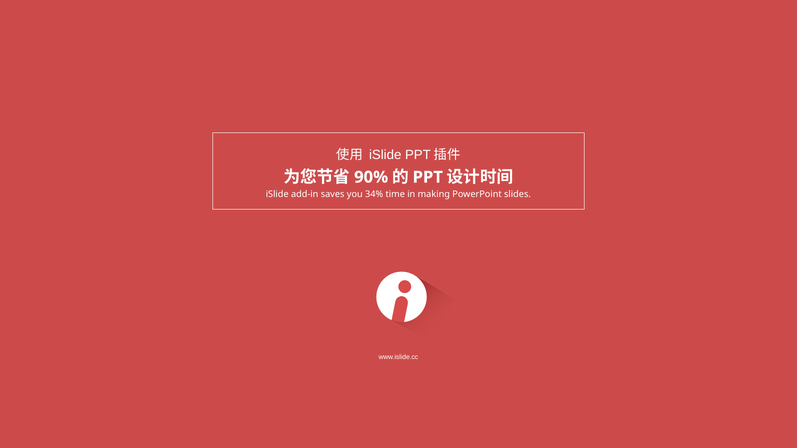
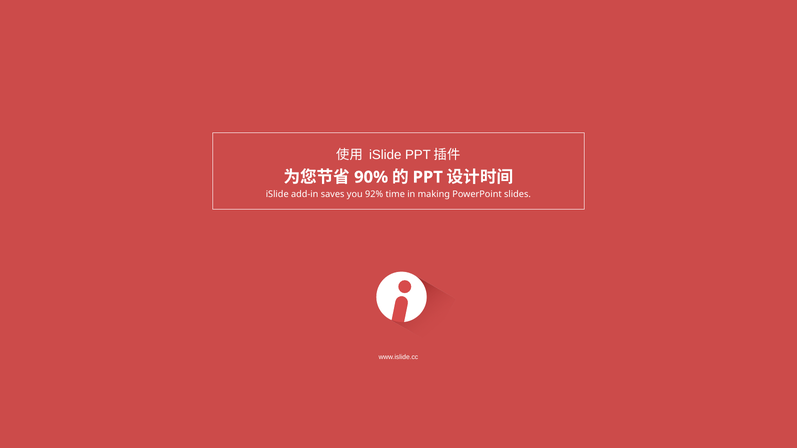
34%: 34% -> 92% (374, 194)
